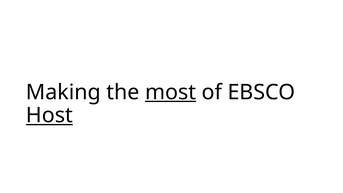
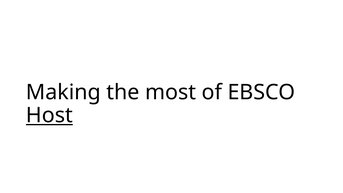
most underline: present -> none (171, 92)
